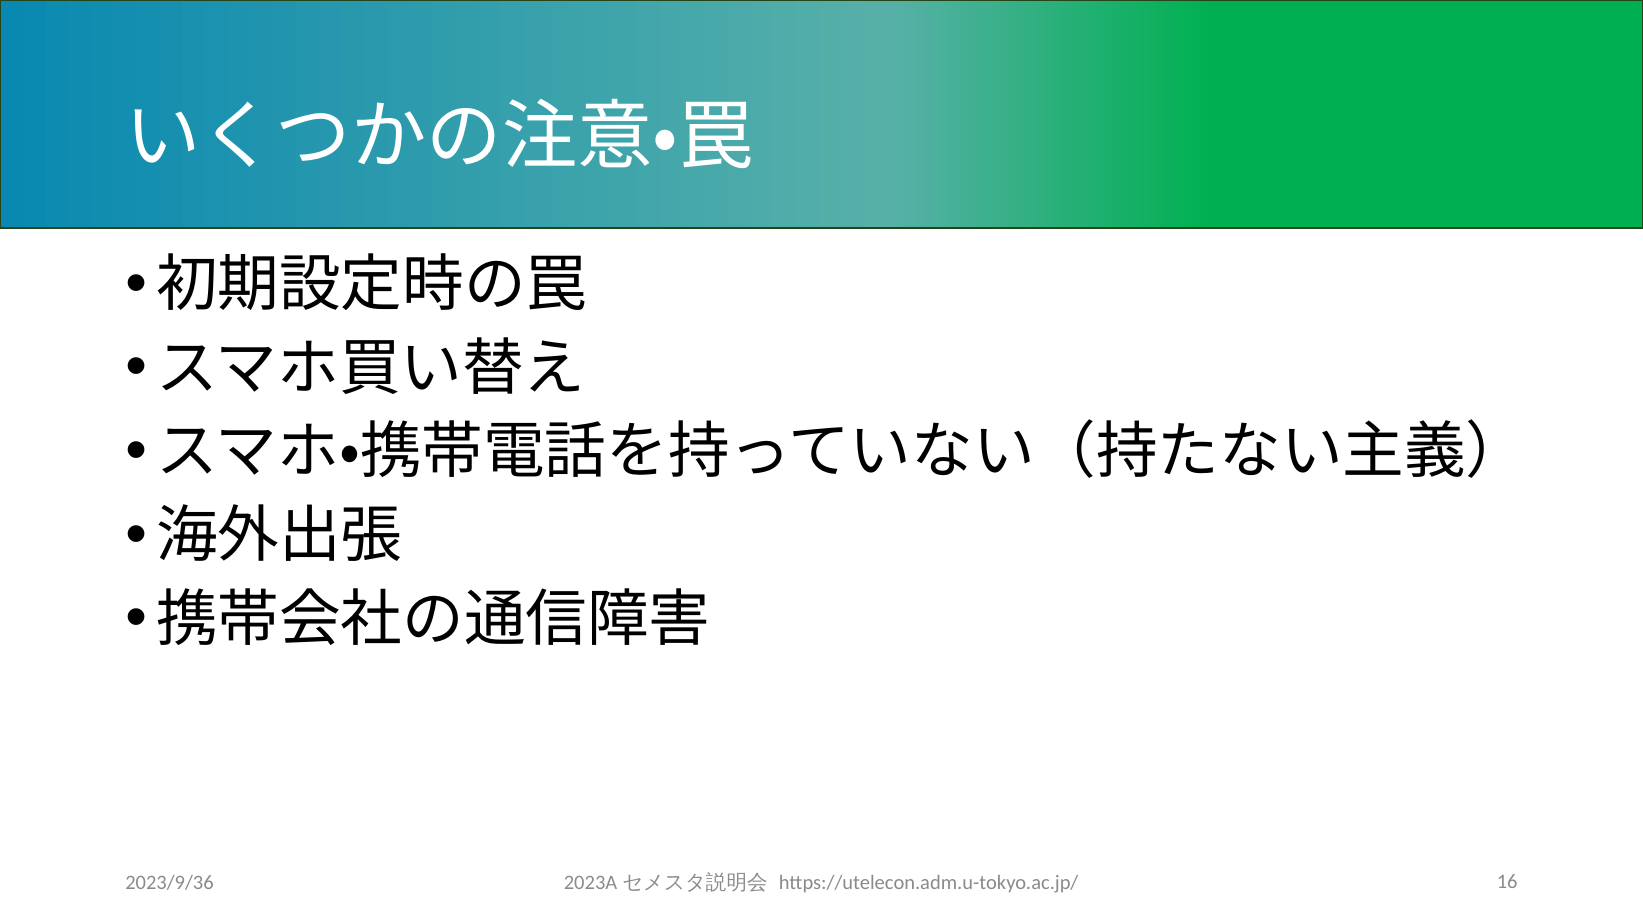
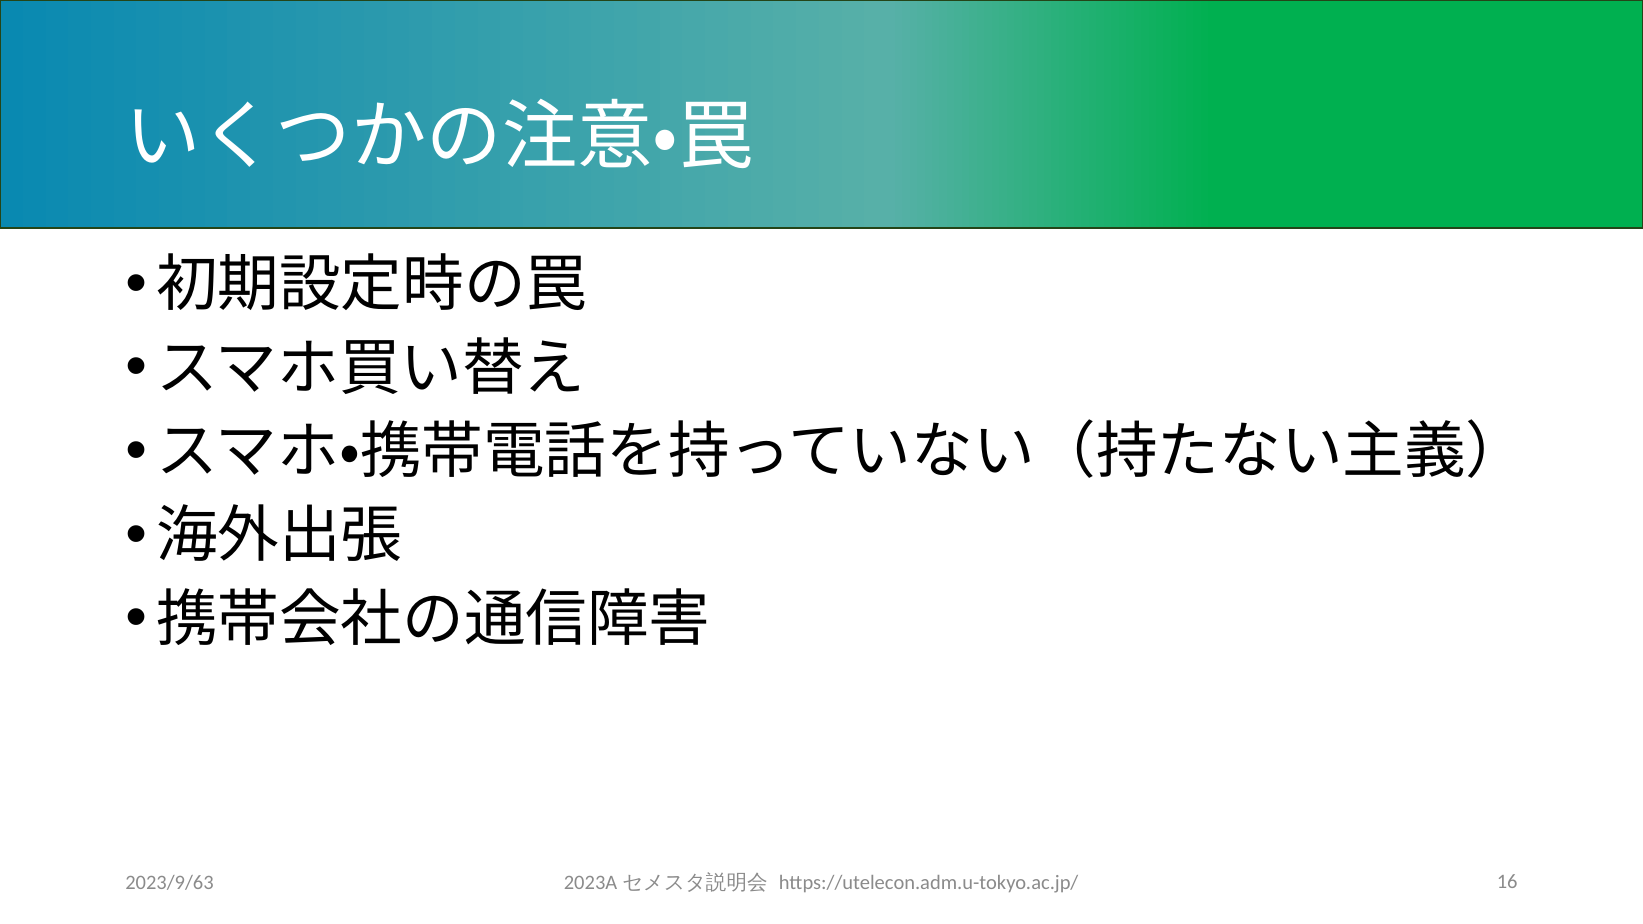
2023/9/36: 2023/9/36 -> 2023/9/63 (170, 883)
